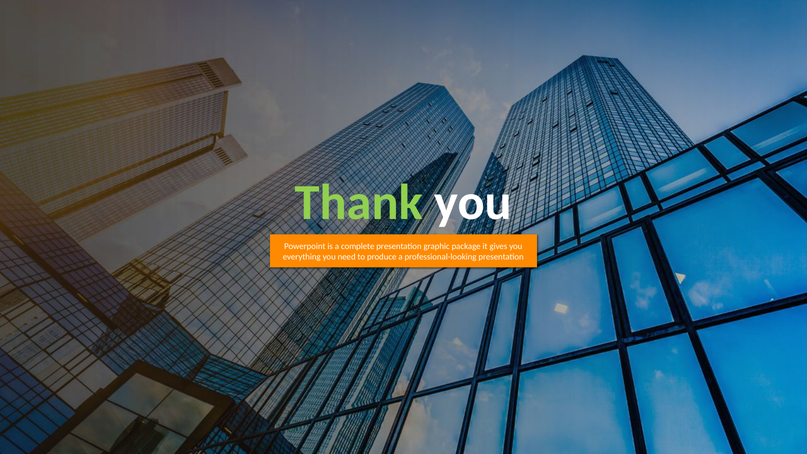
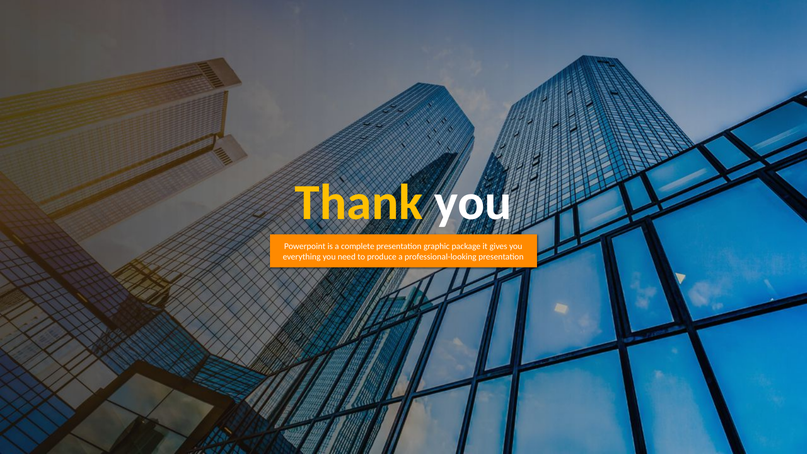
Thank colour: light green -> yellow (359, 203)
